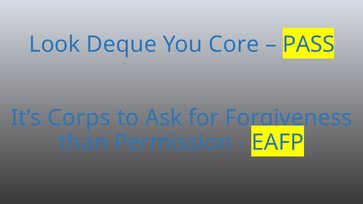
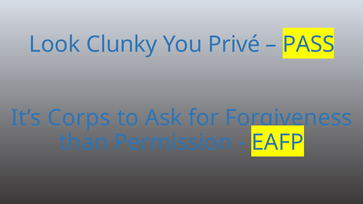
Deque: Deque -> Clunky (122, 44)
Core: Core -> Privé (234, 44)
